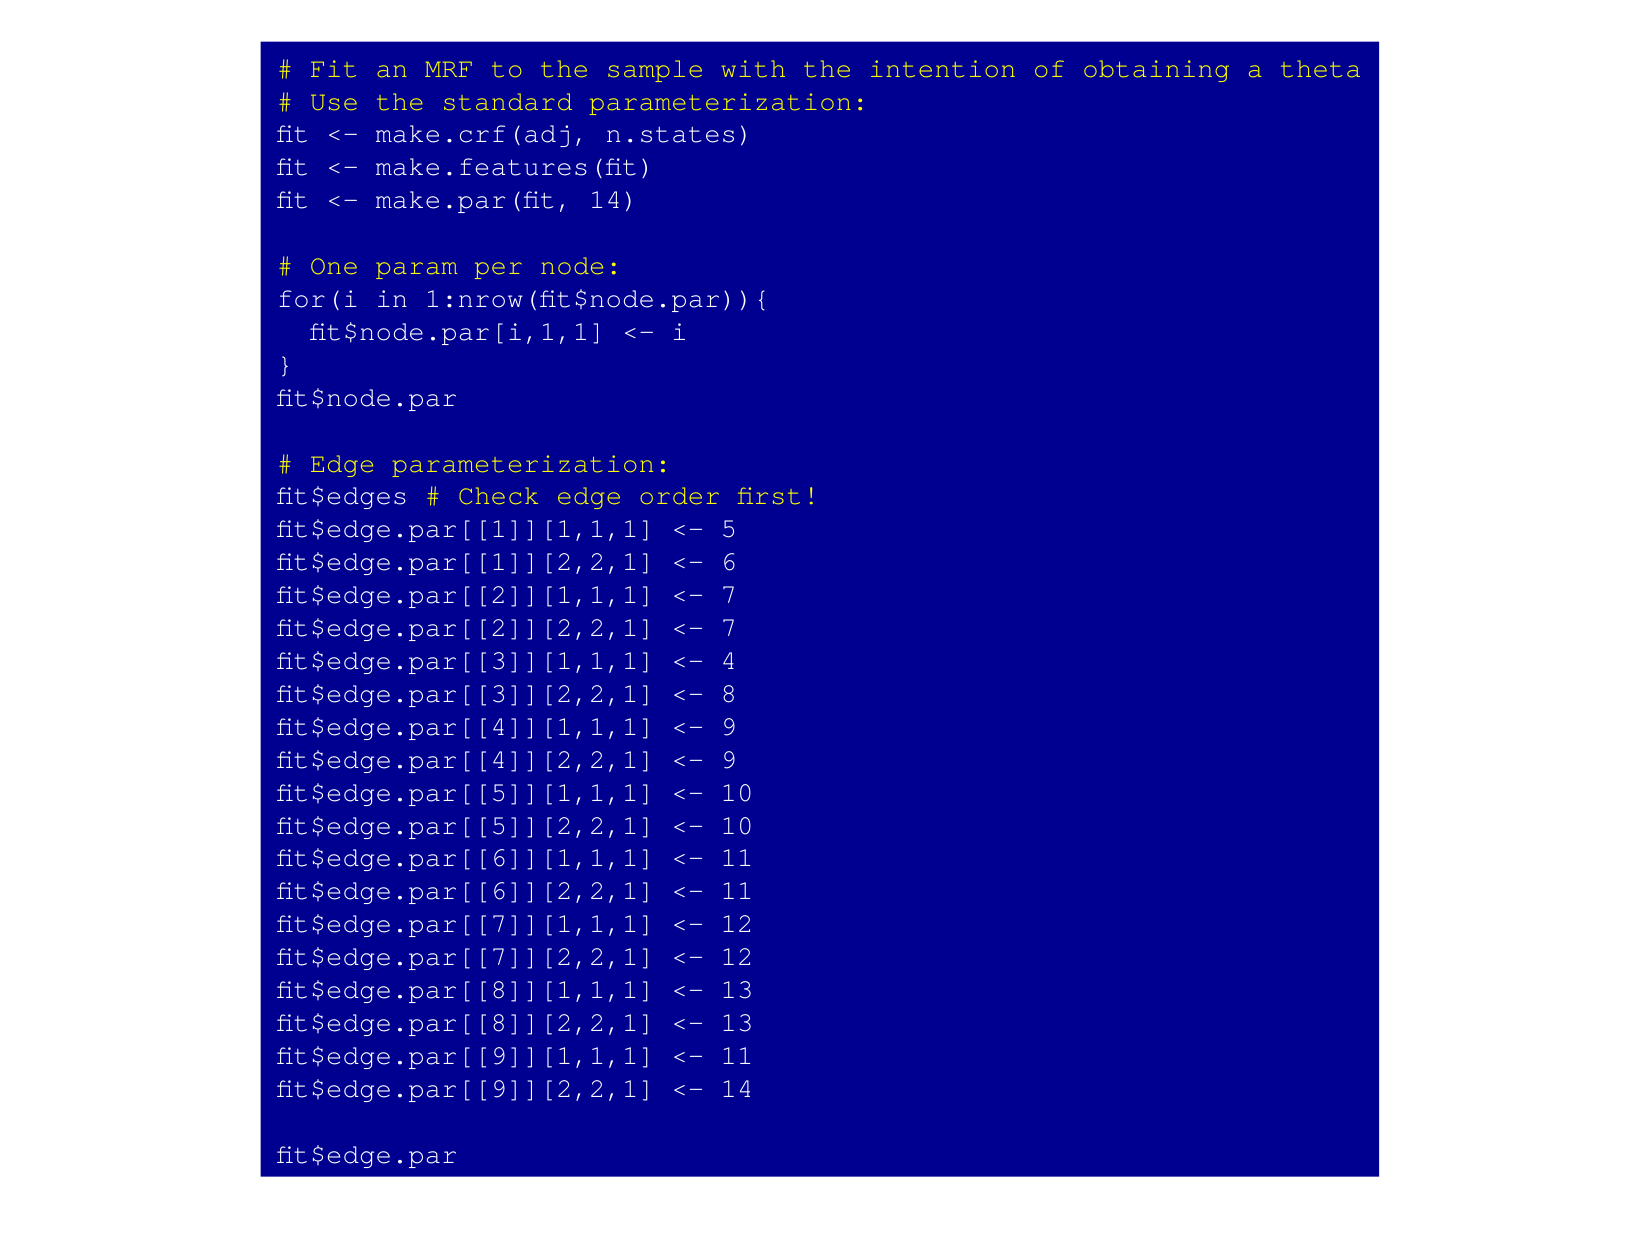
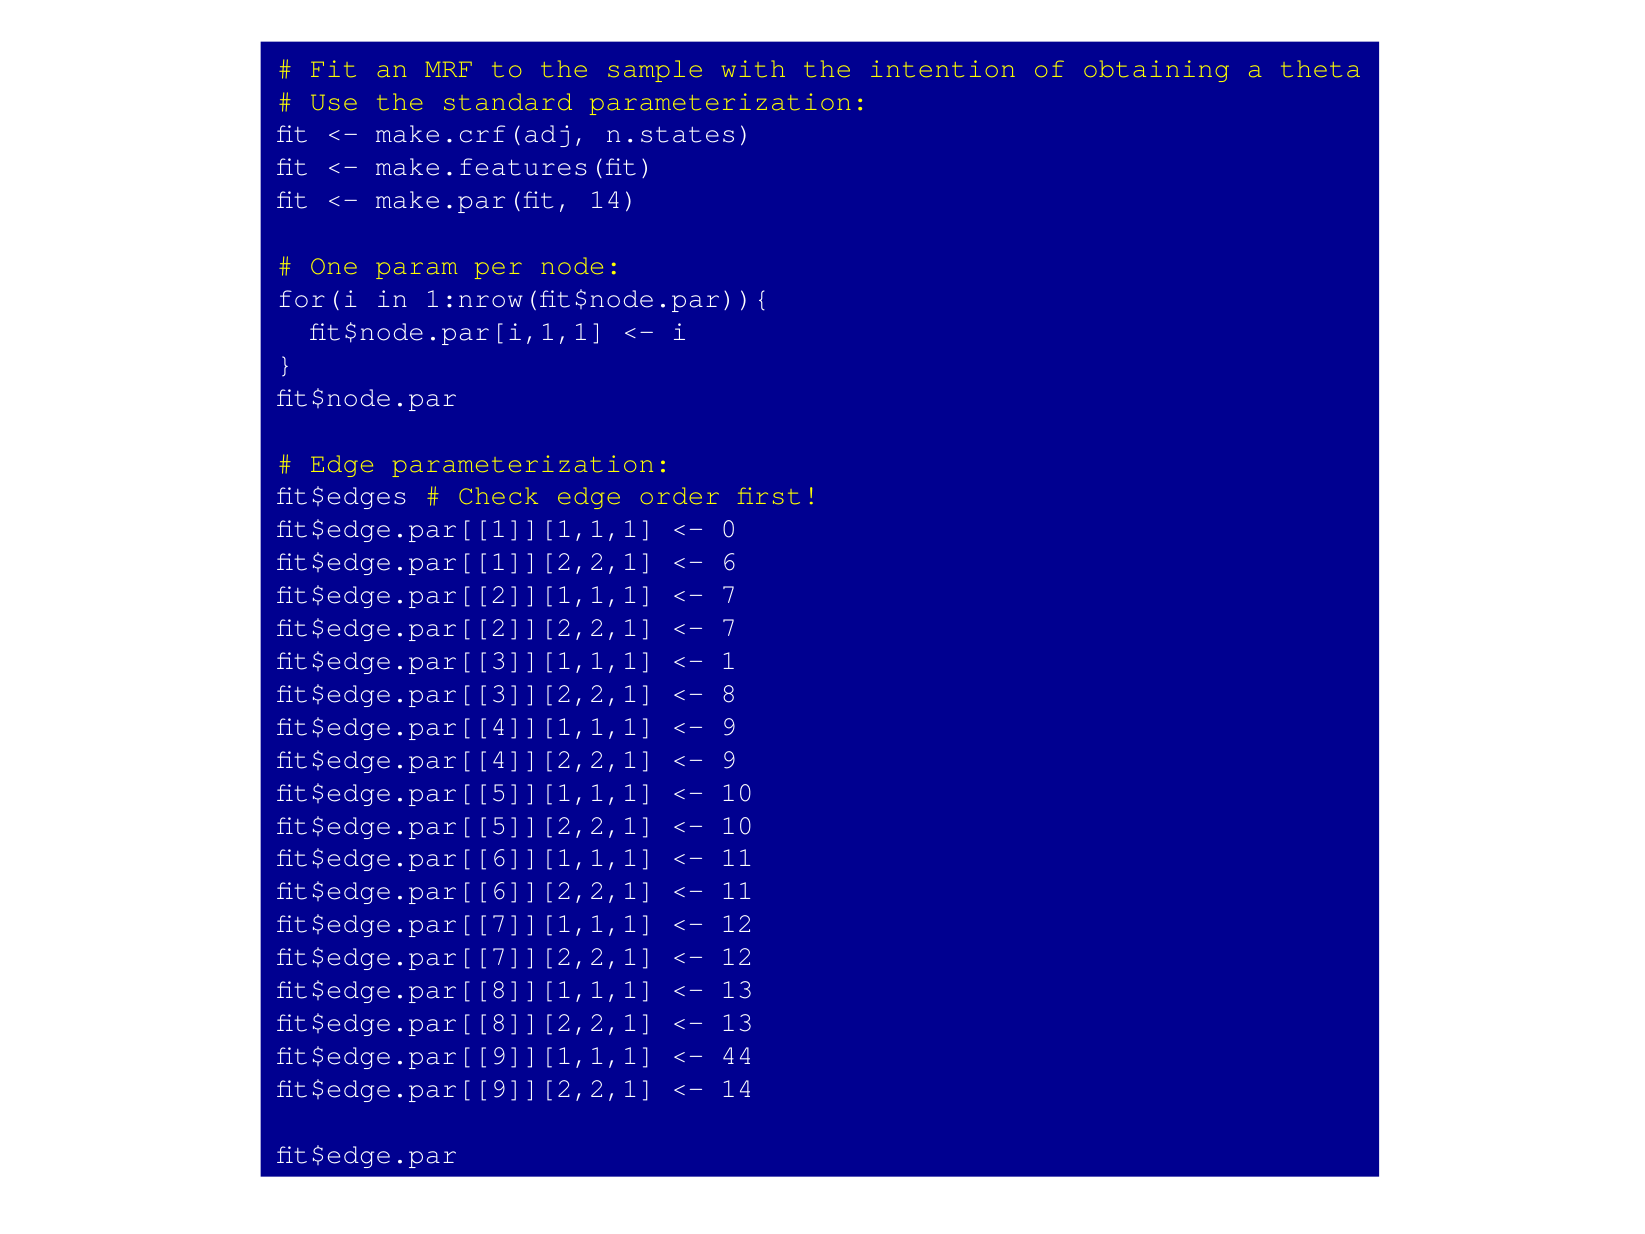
5: 5 -> 0 (729, 529)
4: 4 -> 1 (729, 660)
11: 11 -> 44 (737, 1055)
